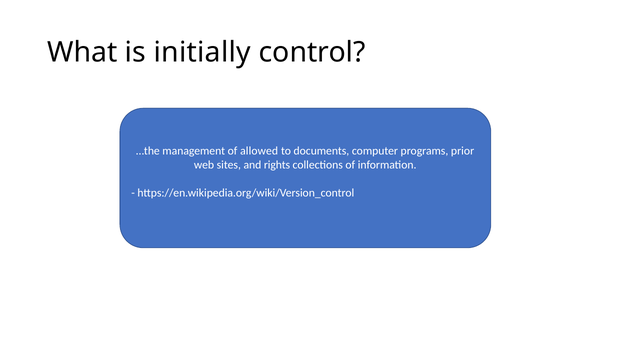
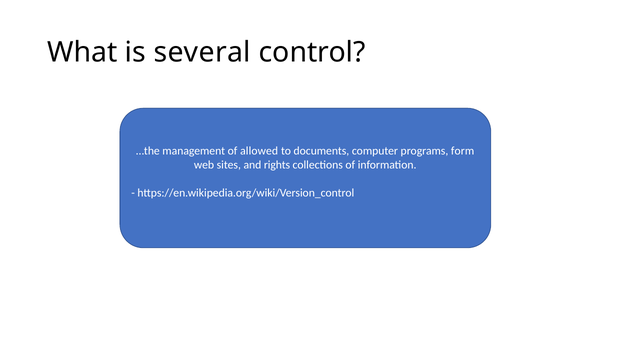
initially: initially -> several (202, 52)
prior: prior -> form (463, 151)
